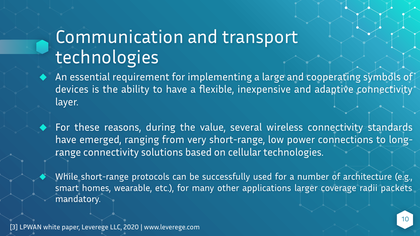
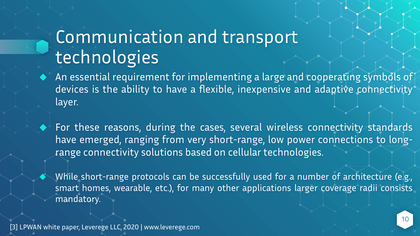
value: value -> cases (213, 127)
packets: packets -> consists (397, 188)
